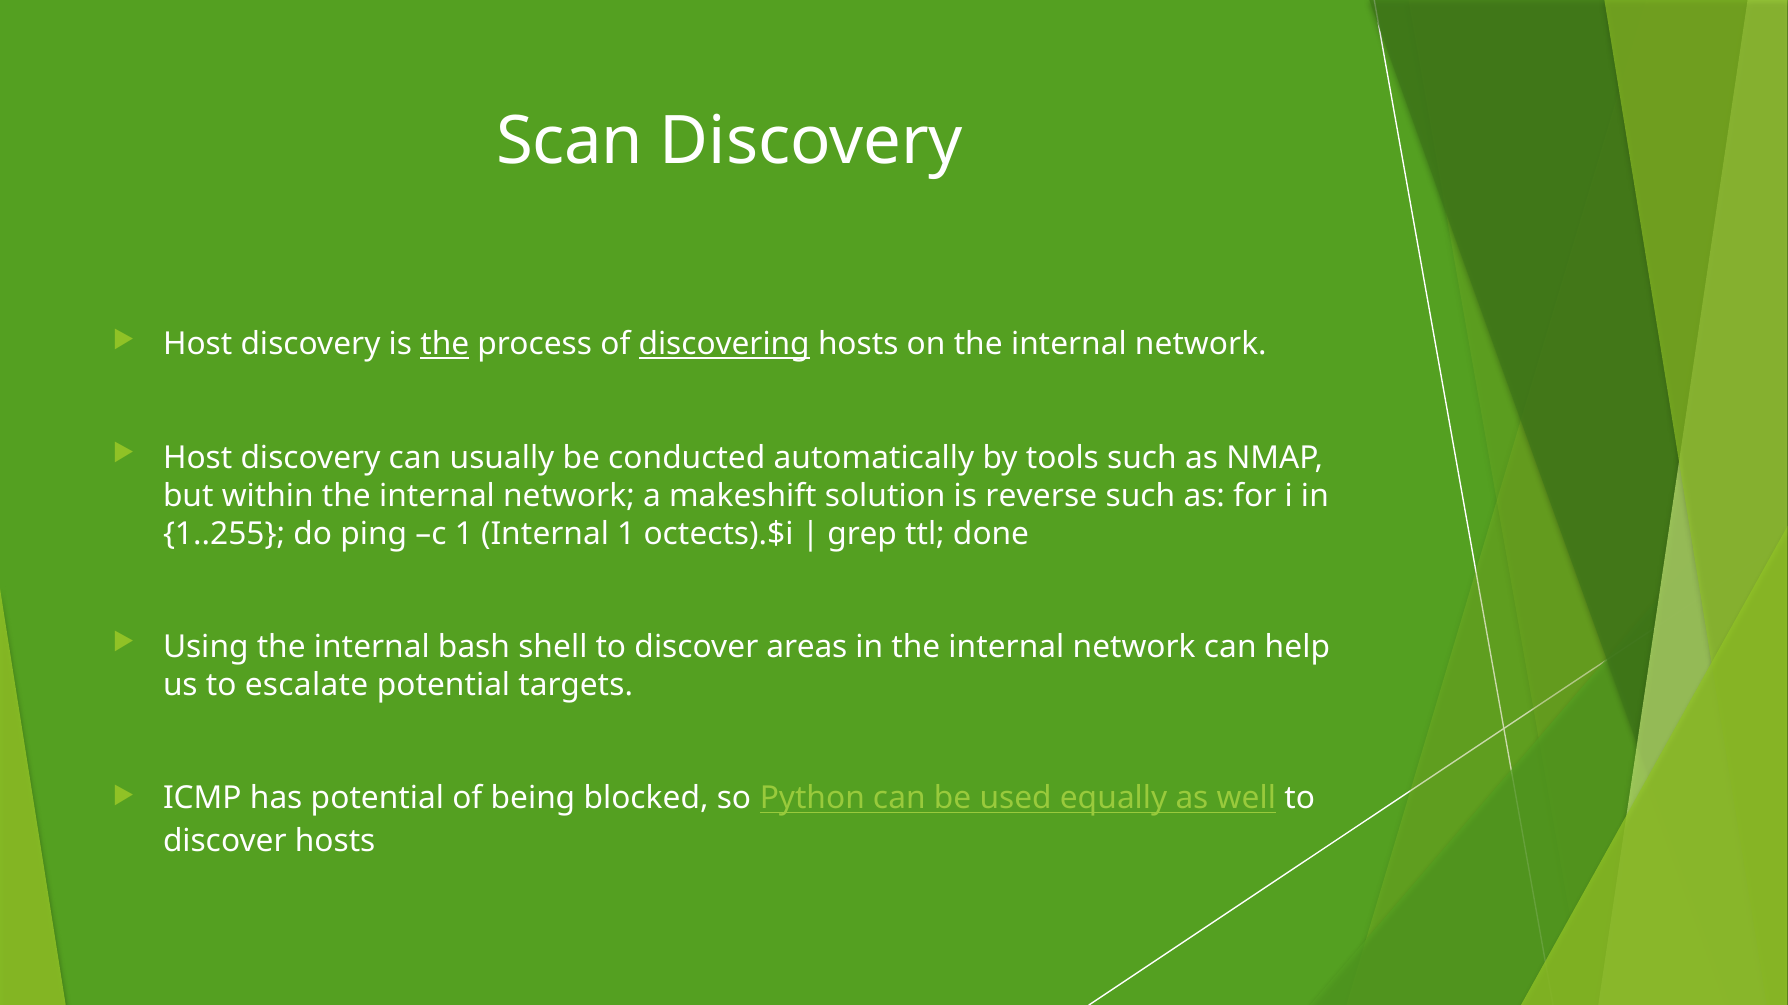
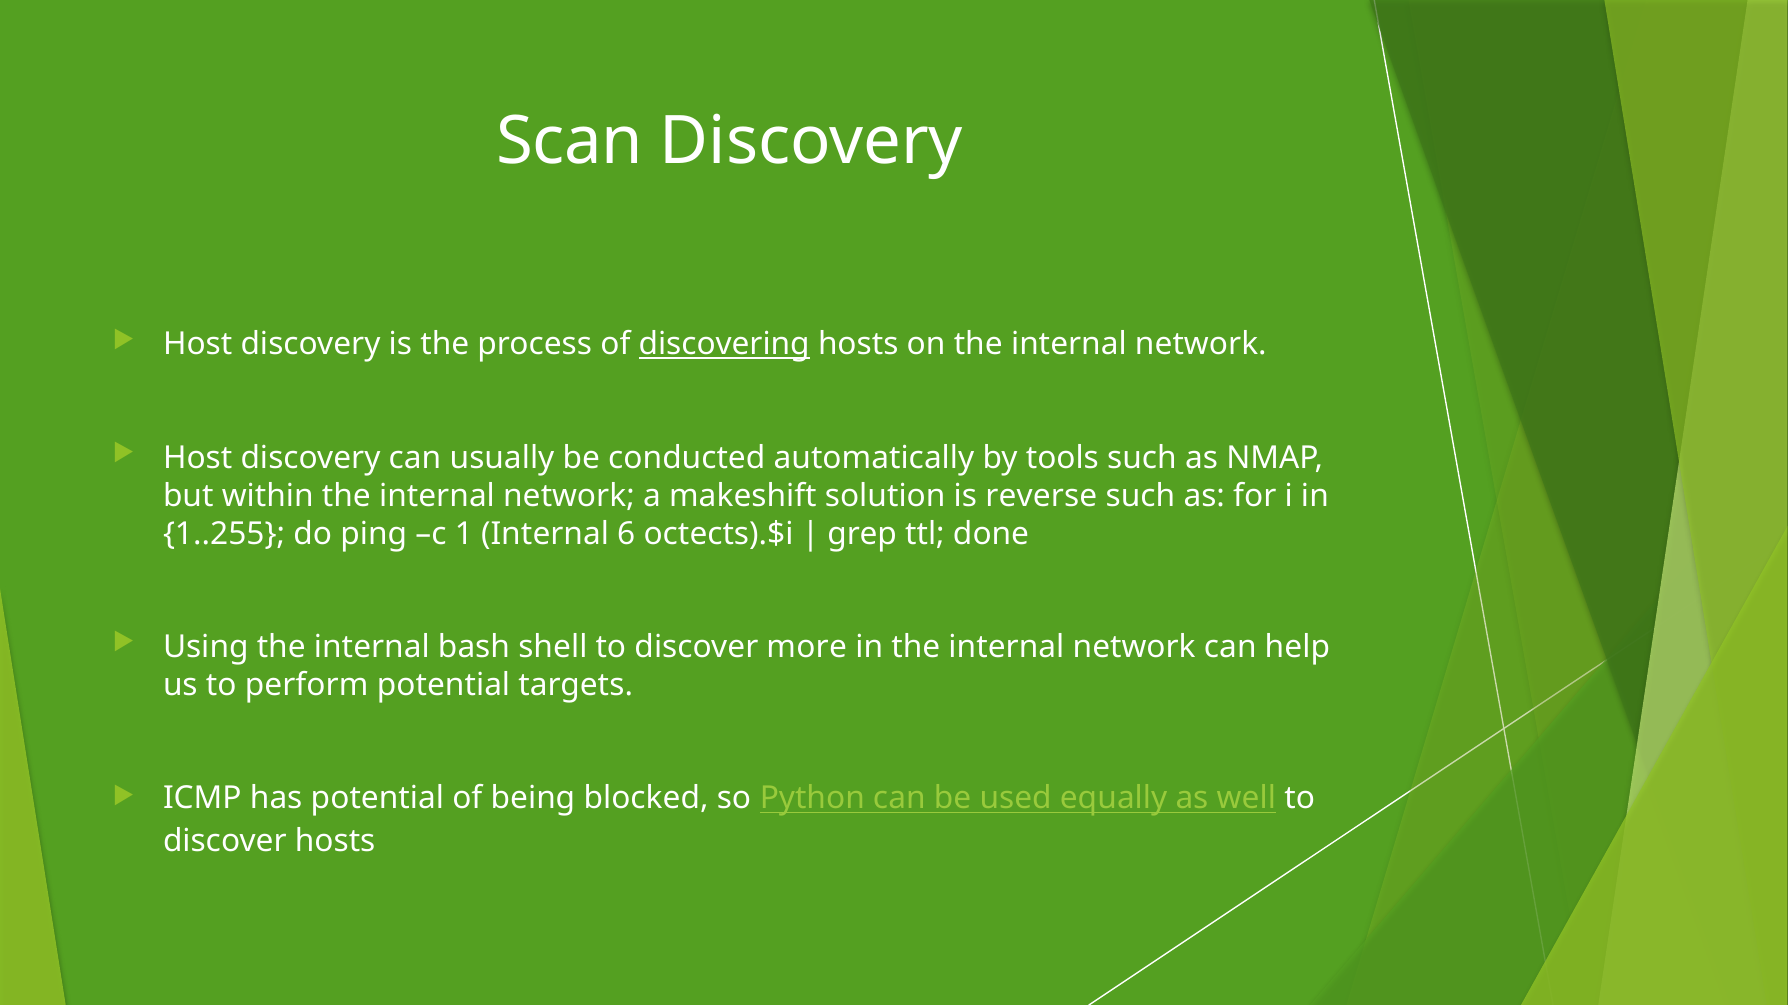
the underline: present -> none (445, 345)
Internal 1: 1 -> 6 (626, 534)
areas: areas -> more (807, 647)
escalate: escalate -> perform (307, 685)
